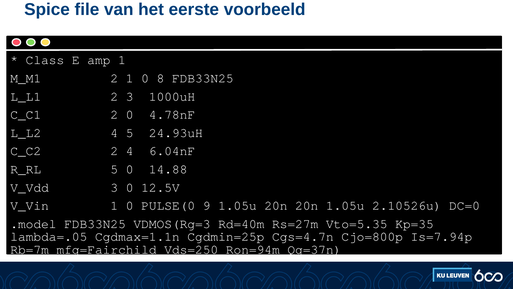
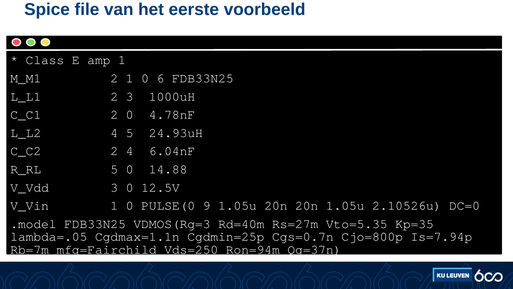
8: 8 -> 6 (160, 78)
Cgs=4.7n: Cgs=4.7n -> Cgs=0.7n (303, 236)
